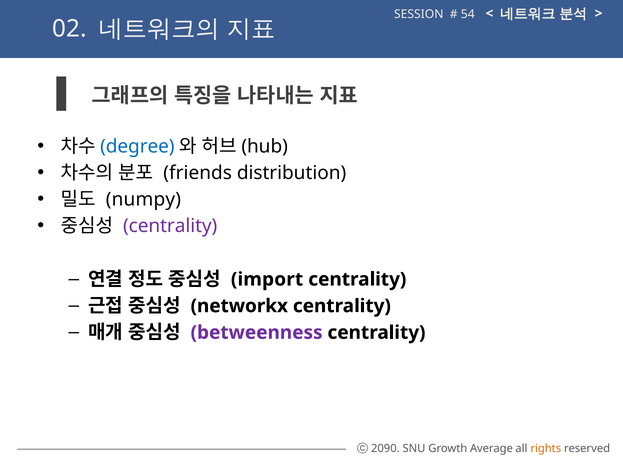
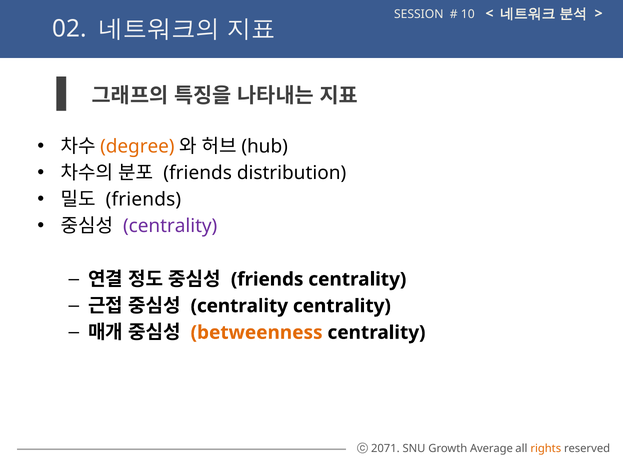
54: 54 -> 10 (468, 14)
degree colour: blue -> orange (137, 146)
numpy: numpy -> friends (143, 200)
import: import -> friends (267, 279)
networkx: networkx -> centrality (239, 306)
betweenness colour: purple -> orange (257, 333)
2090: 2090 -> 2071 (385, 449)
